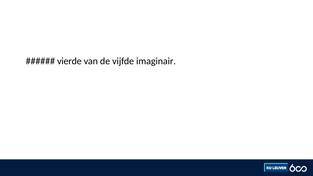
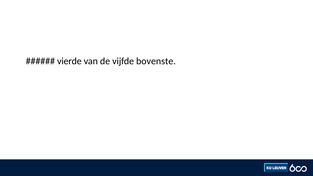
imaginair: imaginair -> bovenste (156, 61)
